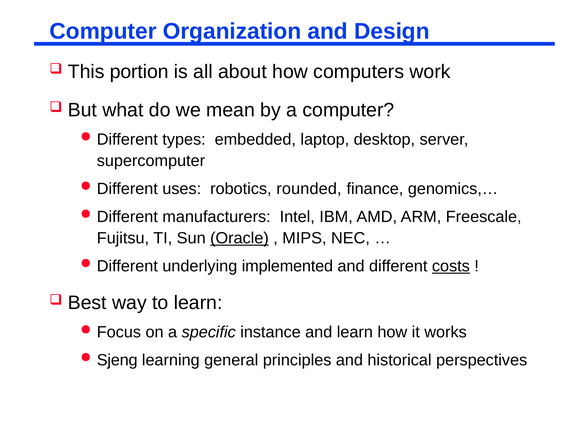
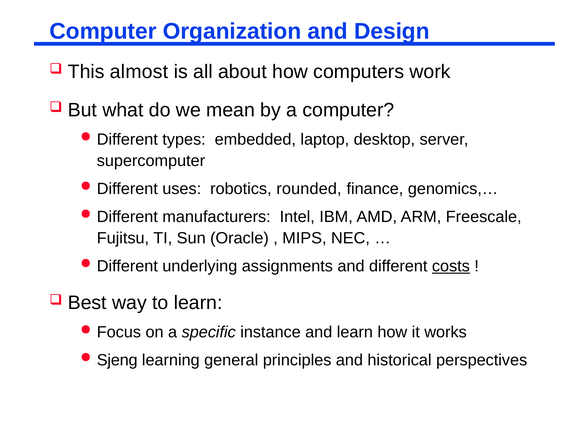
portion: portion -> almost (139, 72)
Oracle underline: present -> none (239, 238)
implemented: implemented -> assignments (287, 266)
